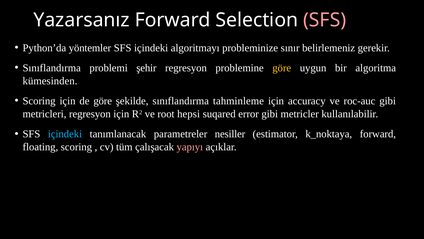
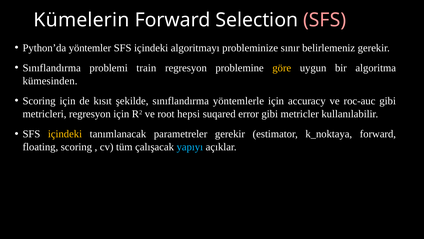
Yazarsanız: Yazarsanız -> Kümelerin (81, 20)
şehir: şehir -> train (146, 68)
de göre: göre -> kısıt (103, 101)
tahminleme: tahminleme -> yöntemlerle (238, 101)
içindeki colour: light blue -> yellow (65, 134)
parametreler nesiller: nesiller -> gerekir (230, 134)
yapıyı colour: pink -> light blue (190, 147)
